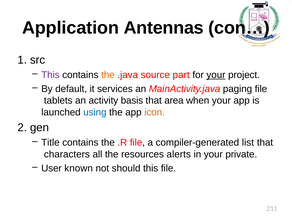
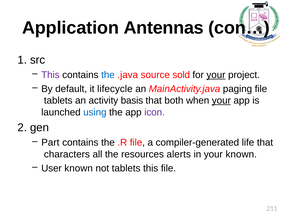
the colour: orange -> blue (108, 75)
part: part -> sold (181, 75)
services: services -> lifecycle (115, 89)
area: area -> both (174, 101)
your underline: none -> present (221, 101)
icon colour: orange -> purple (155, 112)
Title: Title -> Part (50, 143)
list: list -> life (248, 143)
your private: private -> known (241, 154)
not should: should -> tablets (126, 168)
